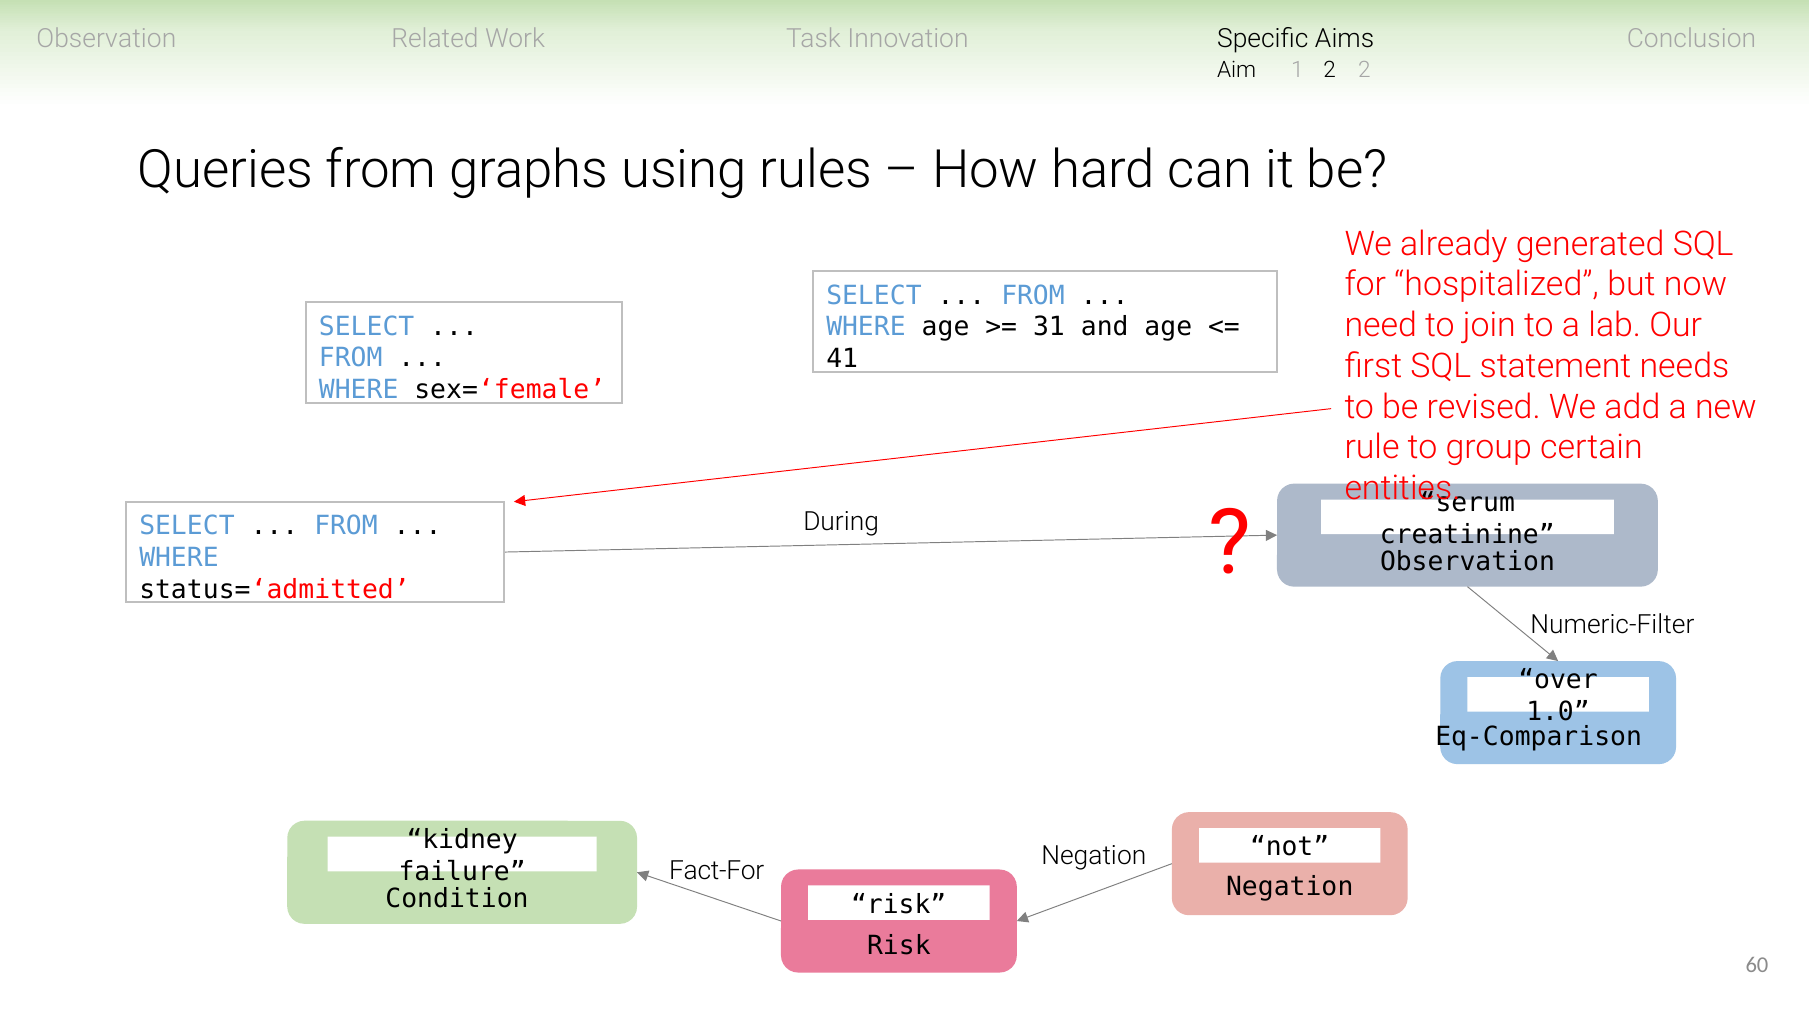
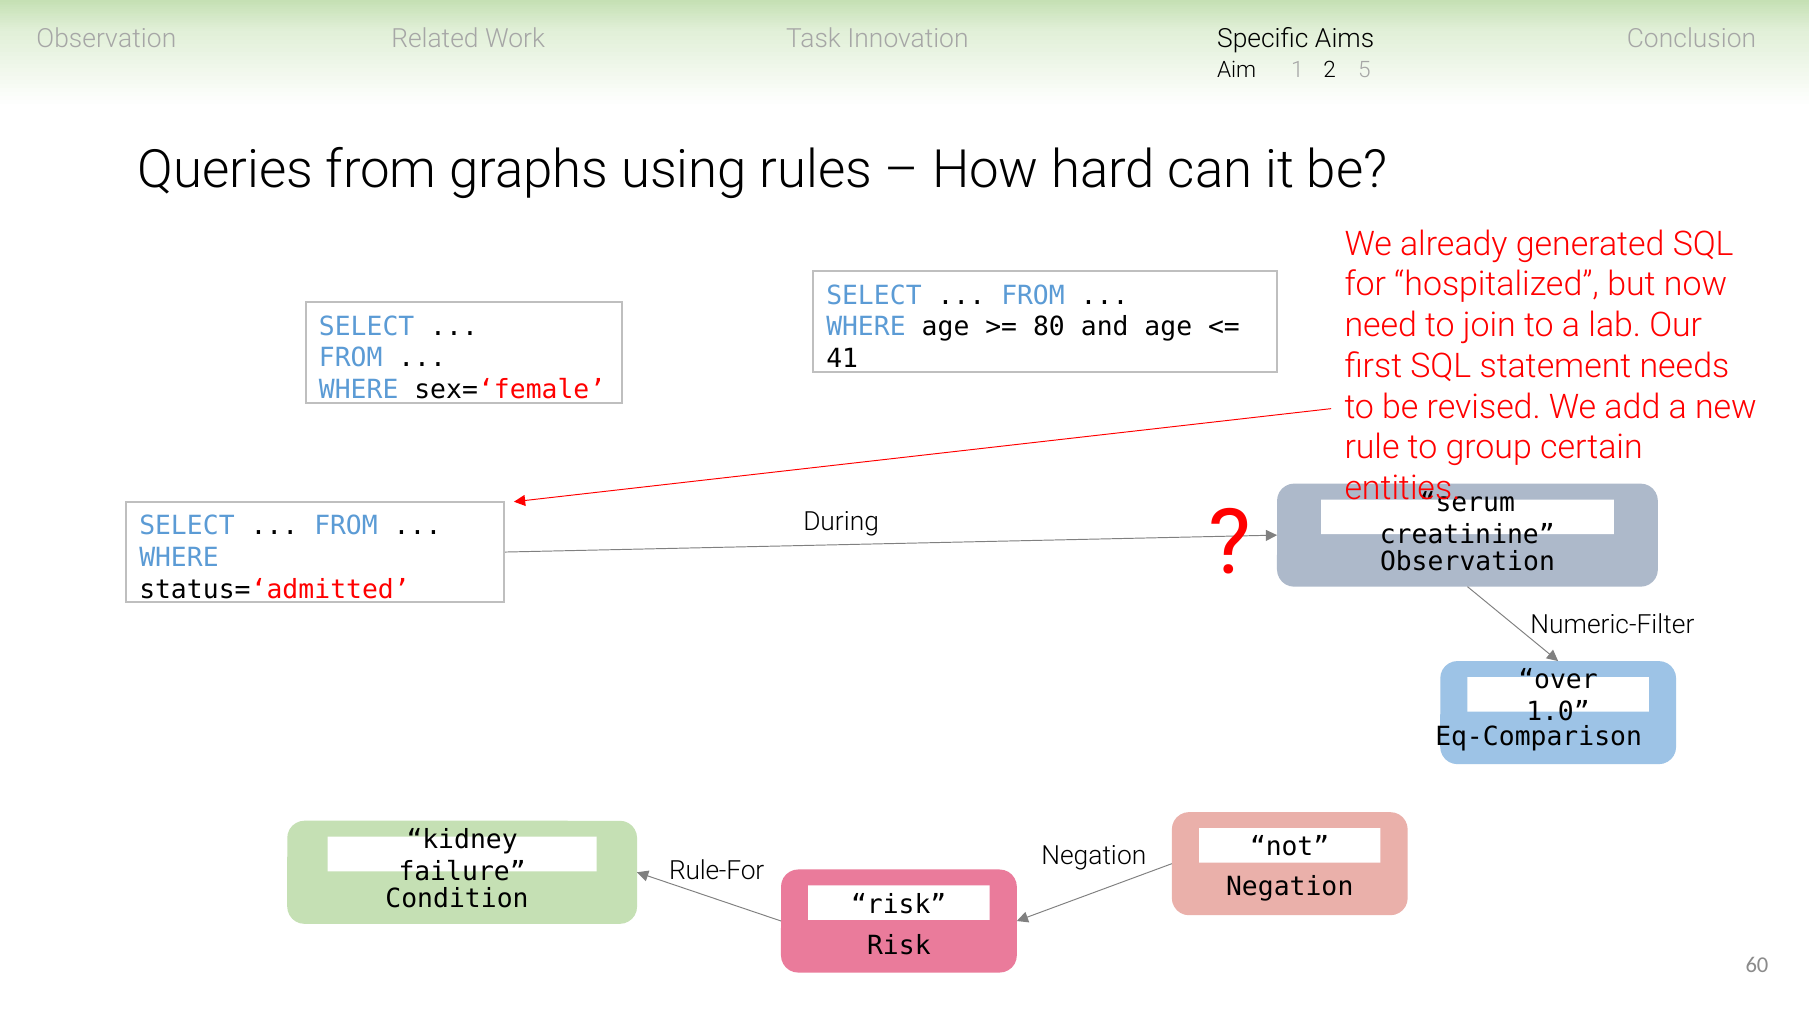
2 2: 2 -> 5 (1364, 70)
31: 31 -> 80 (1049, 327)
Fact-For: Fact-For -> Rule-For (717, 871)
